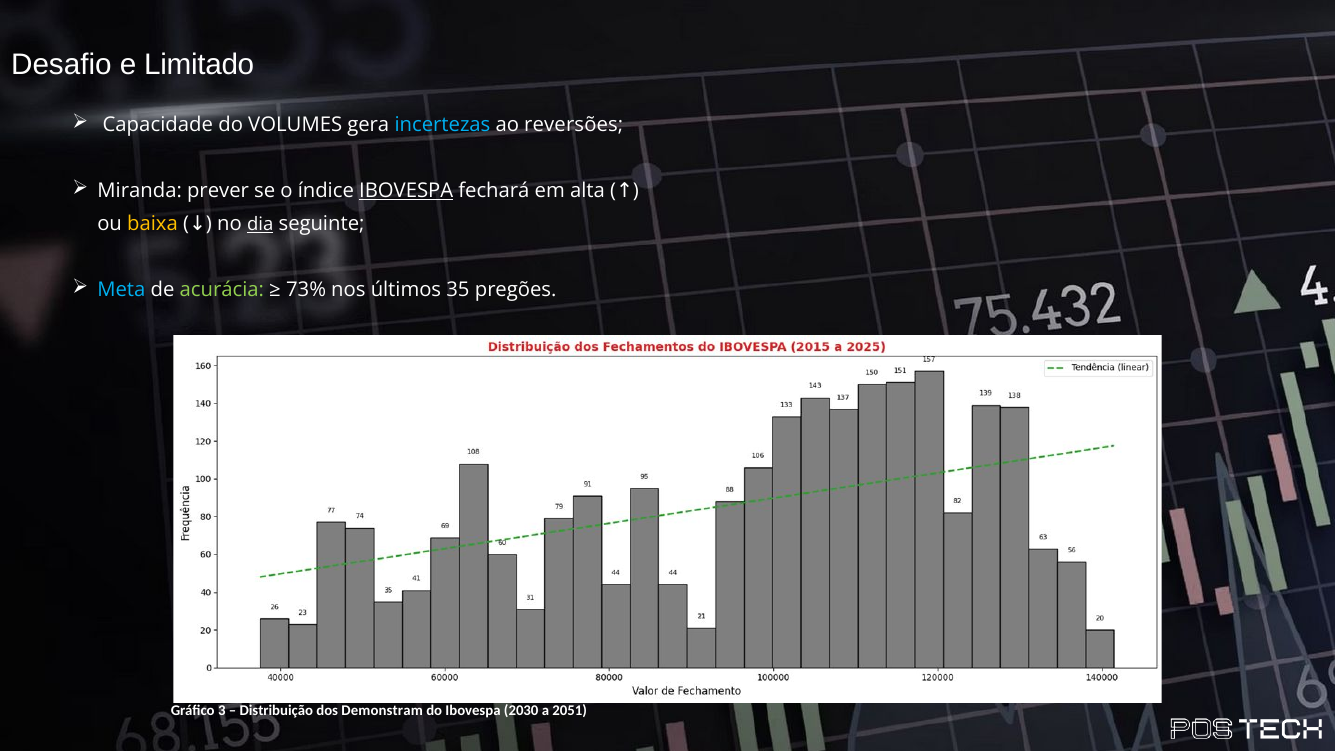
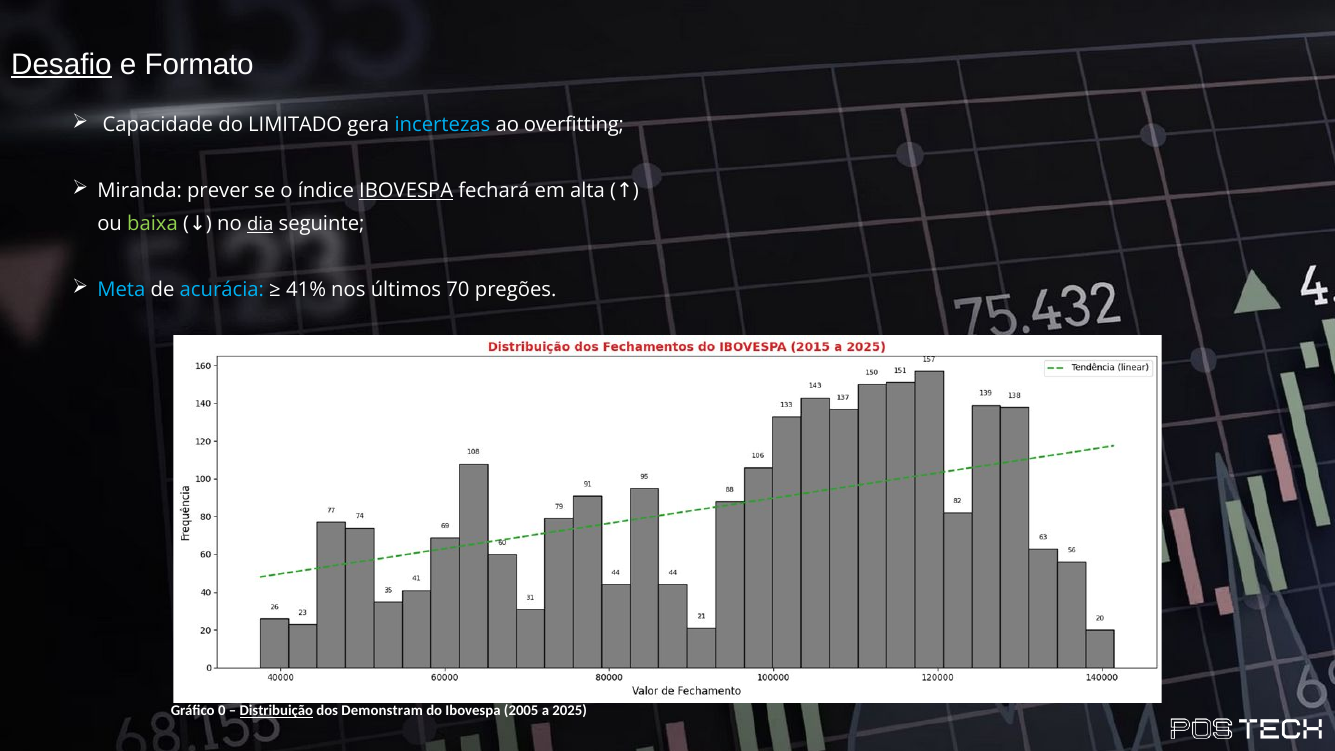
Desafio underline: none -> present (61, 64)
Limitado: Limitado -> Formato (199, 64)
VOLUMES: VOLUMES -> LIMITADO (295, 125)
reversões: reversões -> overfitting (574, 125)
baixa colour: yellow -> light green (153, 224)
acurácia colour: light green -> light blue (222, 290)
73%: 73% -> 41% (306, 290)
35: 35 -> 70 (458, 290)
3: 3 -> 0 (222, 711)
Distribuição underline: none -> present (276, 711)
2030: 2030 -> 2005 (521, 711)
2051: 2051 -> 2025 (570, 711)
